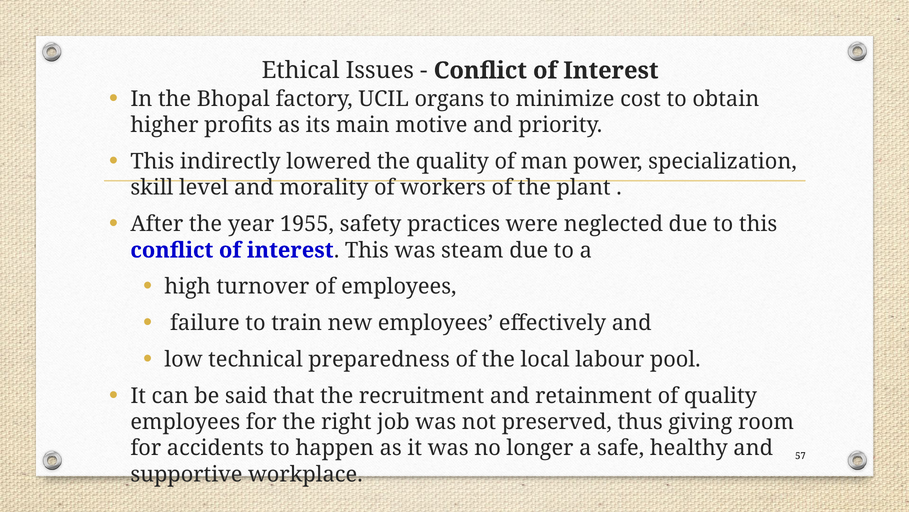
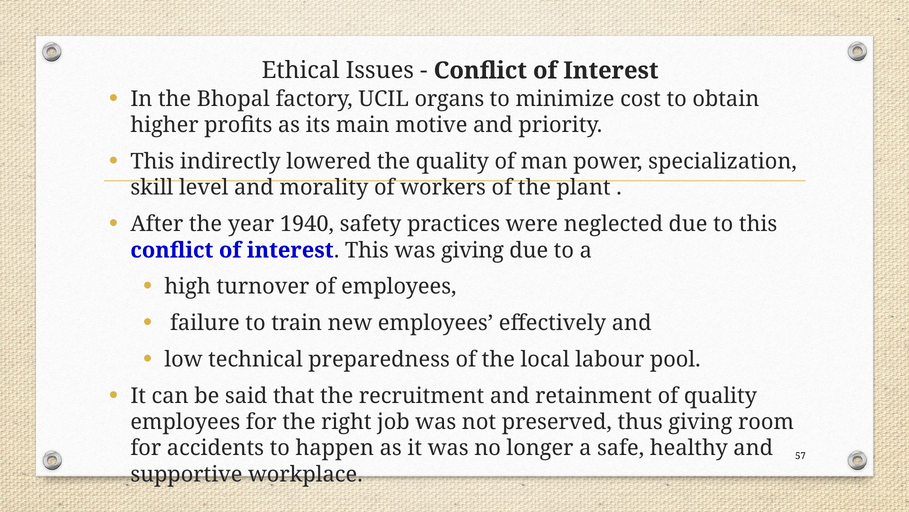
1955: 1955 -> 1940 (307, 224)
was steam: steam -> giving (472, 250)
